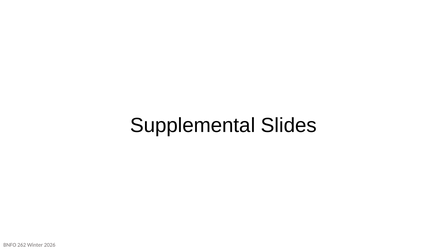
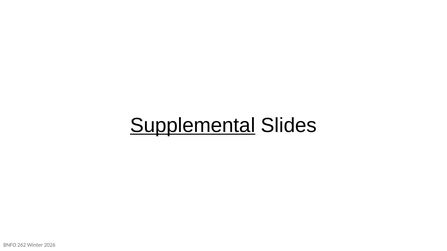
Supplemental underline: none -> present (193, 126)
